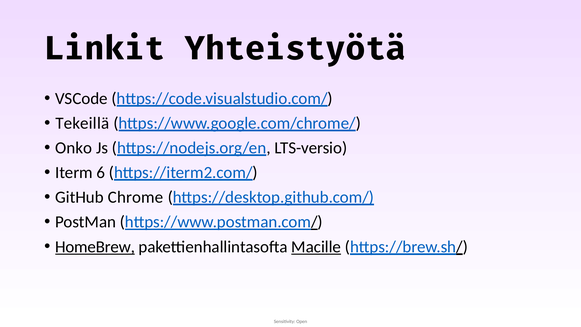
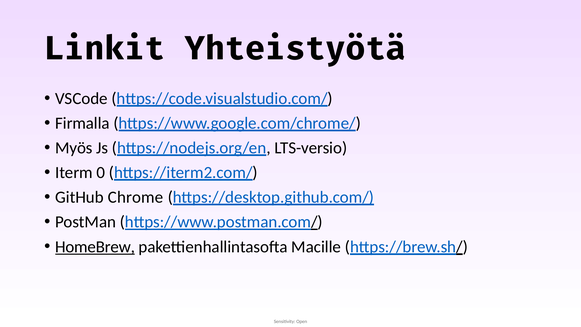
Tekeillä: Tekeillä -> Firmalla (82, 123)
Onko: Onko -> Myös (74, 148)
6: 6 -> 0 (101, 173)
Macille underline: present -> none (316, 247)
